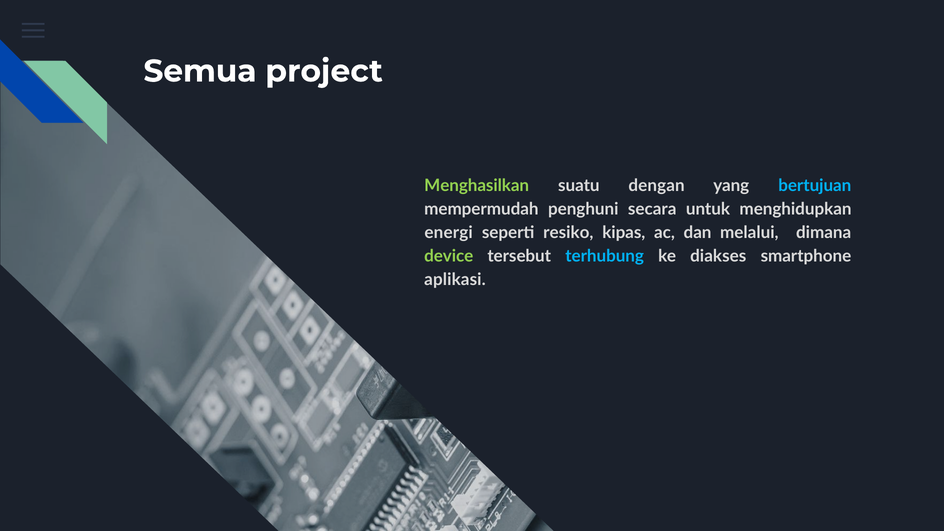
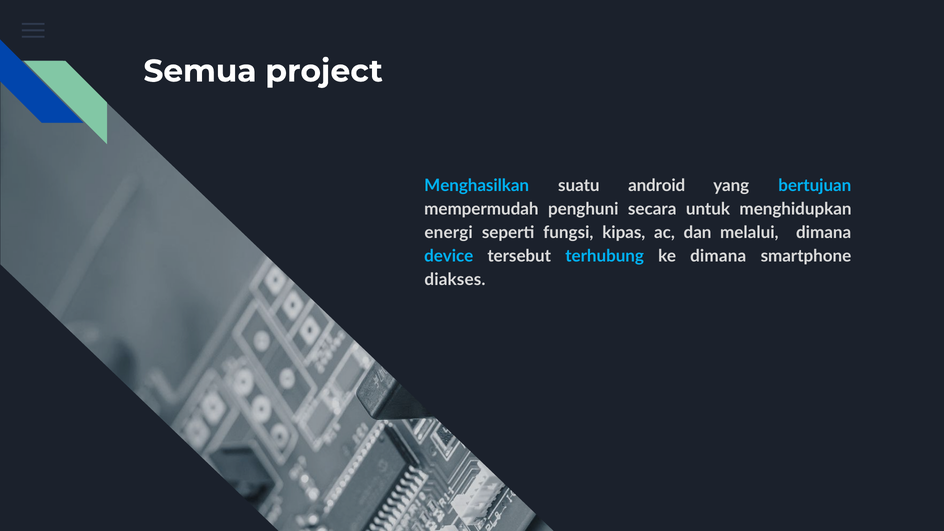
Menghasilkan colour: light green -> light blue (477, 186)
dengan: dengan -> android (657, 186)
resiko: resiko -> fungsi (568, 233)
device colour: light green -> light blue (449, 256)
ke diakses: diakses -> dimana (718, 256)
aplikasi: aplikasi -> diakses (455, 280)
